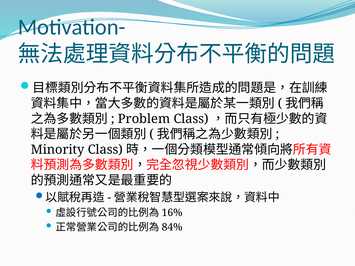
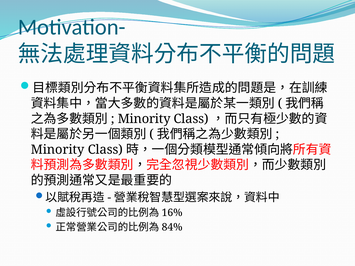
Problem: Problem -> Minority (144, 119)
